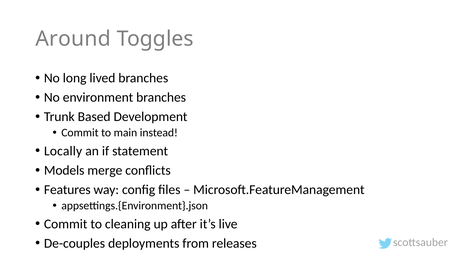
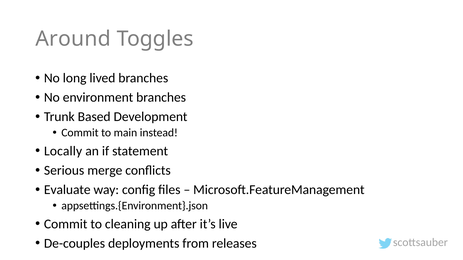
Models: Models -> Serious (64, 171)
Features: Features -> Evaluate (67, 190)
